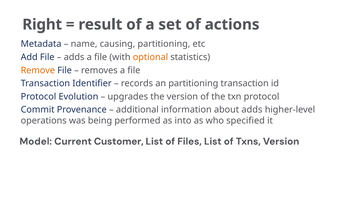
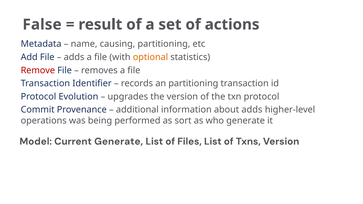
Right: Right -> False (42, 25)
Remove colour: orange -> red (38, 70)
into: into -> sort (183, 121)
who specified: specified -> generate (246, 121)
Current Customer: Customer -> Generate (119, 142)
